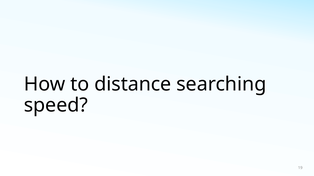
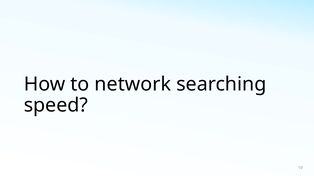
distance: distance -> network (133, 84)
